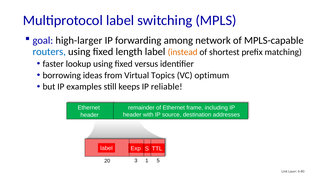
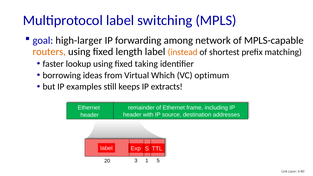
routers colour: blue -> orange (49, 52)
versus: versus -> taking (146, 64)
Topics: Topics -> Which (163, 75)
reliable: reliable -> extracts (167, 87)
